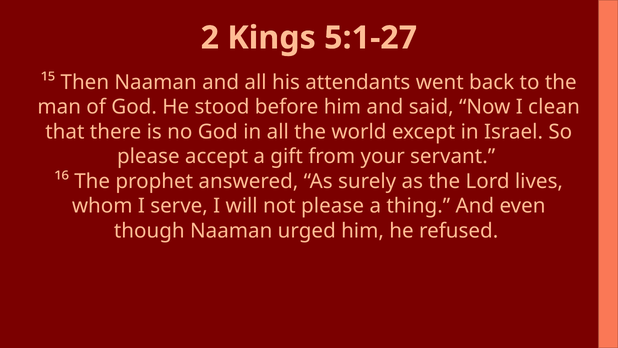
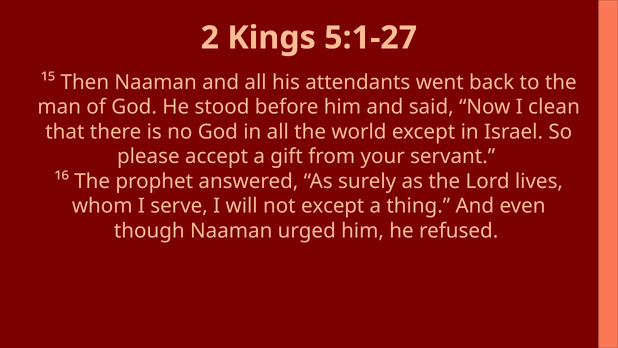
not please: please -> except (333, 206)
